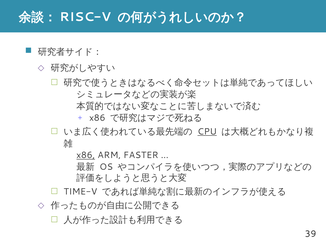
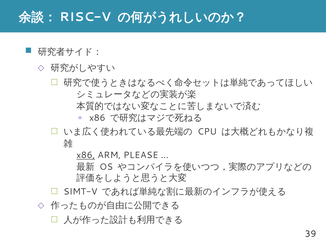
CPU underline: present -> none (207, 132)
FASTER: FASTER -> PLEASE (141, 156)
TIME-V: TIME-V -> SIMT-V (80, 192)
